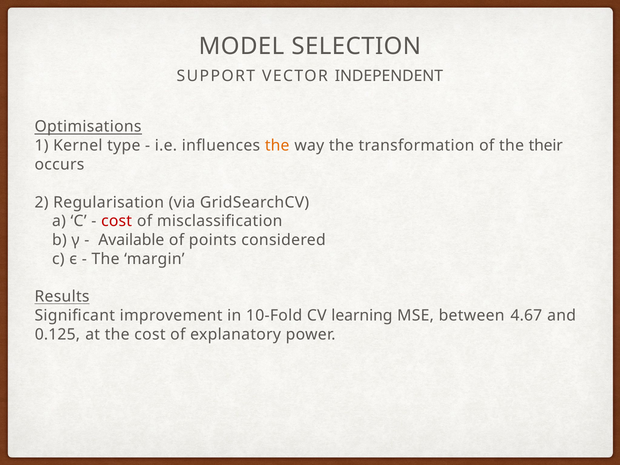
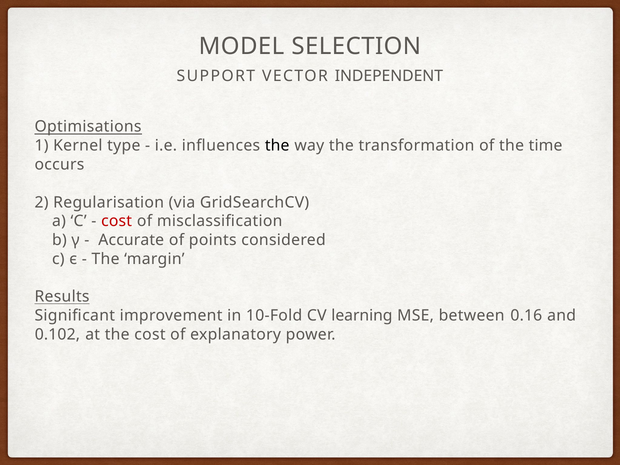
the colour: orange -> black (277, 146)
their: their -> time (546, 146)
Available: Available -> Accurate (131, 240)
4.67: 4.67 -> 0.16 (526, 316)
0.125: 0.125 -> 0.102 (57, 334)
